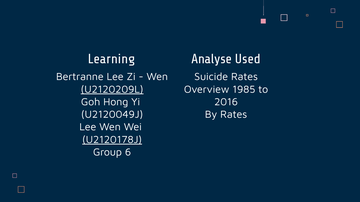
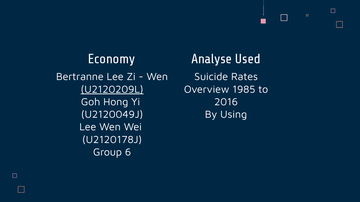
Learning: Learning -> Economy (112, 59)
By Rates: Rates -> Using (234, 115)
U2120178J underline: present -> none (112, 140)
